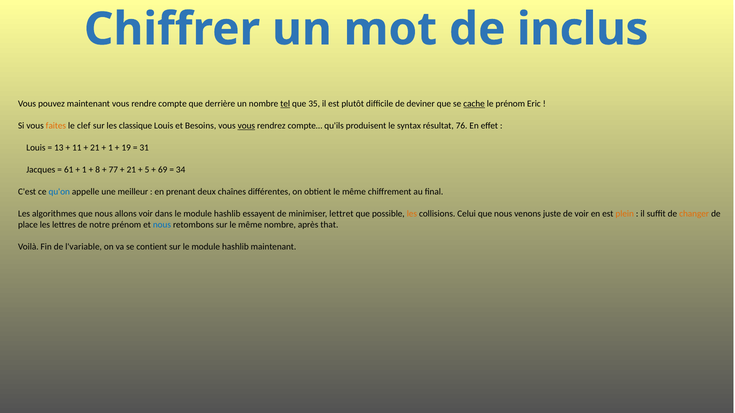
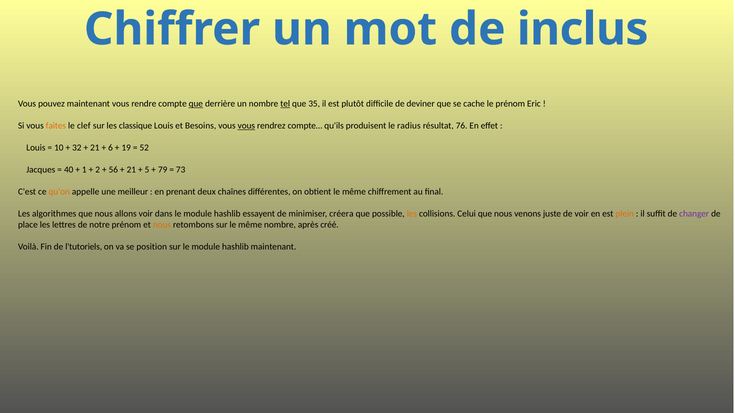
que underline: none -> present (196, 104)
cache underline: present -> none (474, 104)
syntax: syntax -> radius (409, 126)
13: 13 -> 10 (59, 148)
11: 11 -> 32 (77, 148)
1: 1 -> 6 (110, 148)
31: 31 -> 52 (144, 148)
61: 61 -> 40 (69, 170)
8: 8 -> 2 (98, 170)
77: 77 -> 56 (113, 170)
69: 69 -> 79 (163, 170)
34: 34 -> 73 (181, 170)
qu'on colour: blue -> orange (59, 192)
lettret: lettret -> créera (341, 214)
changer colour: orange -> purple (694, 214)
nous colour: blue -> orange (162, 225)
that: that -> créé (330, 225)
l'variable: l'variable -> l'tutoriels (84, 247)
contient: contient -> position (152, 247)
